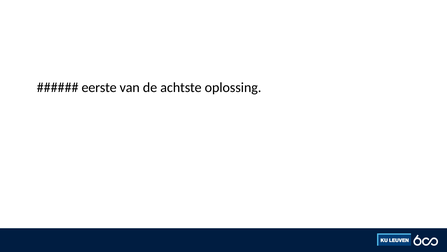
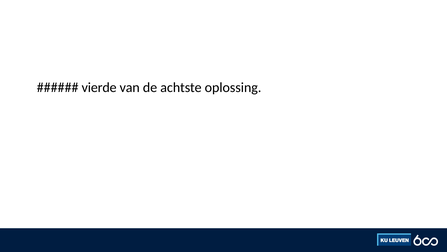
eerste: eerste -> vierde (99, 87)
